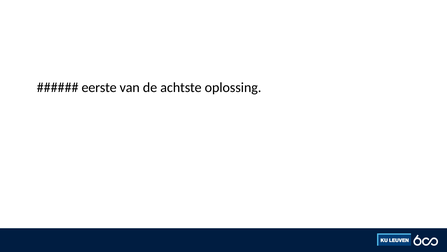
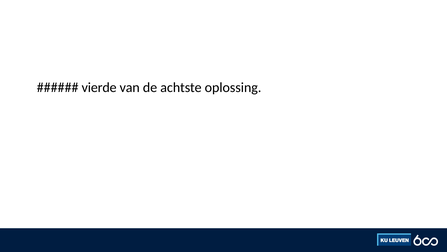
eerste: eerste -> vierde (99, 87)
